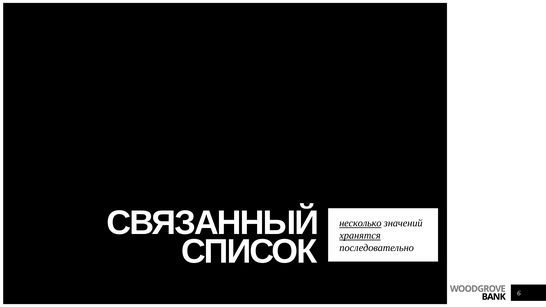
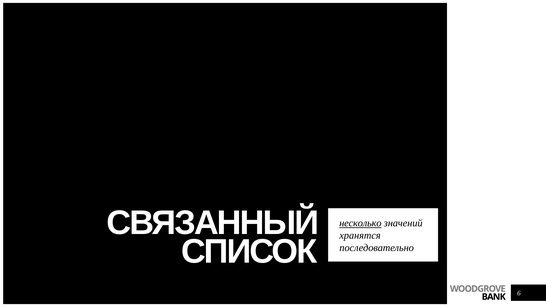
хранятся underline: present -> none (360, 236)
